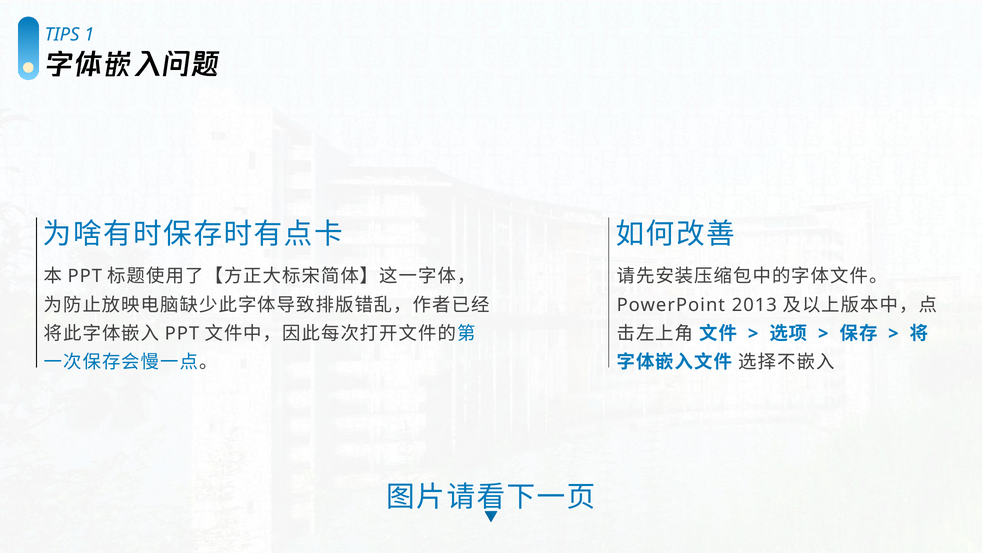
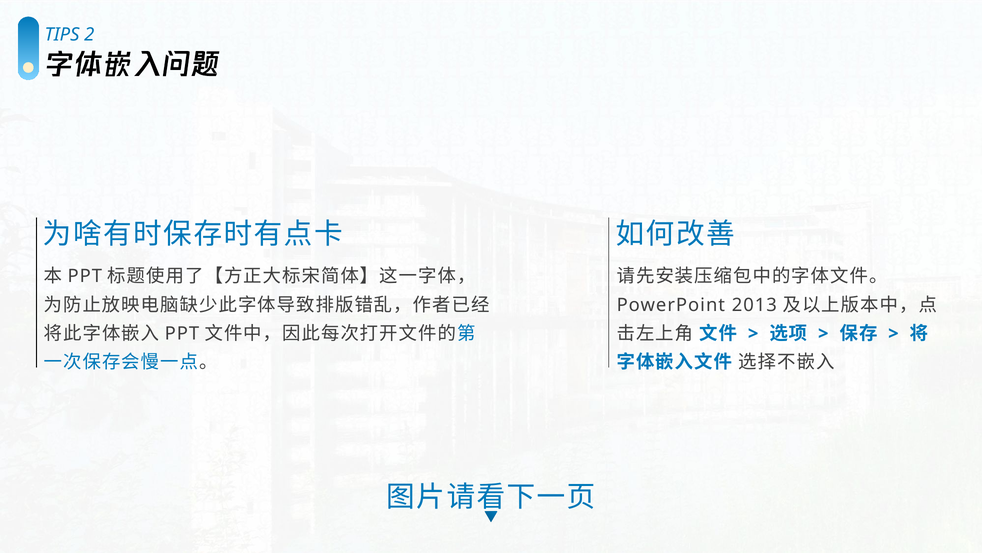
1: 1 -> 2 (89, 35)
